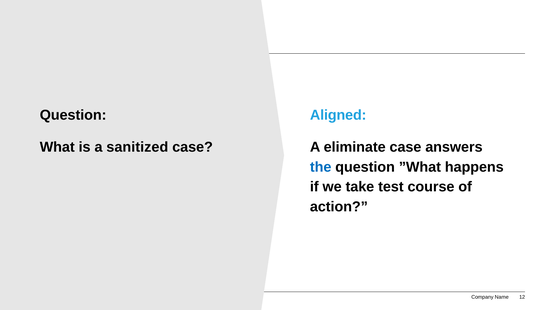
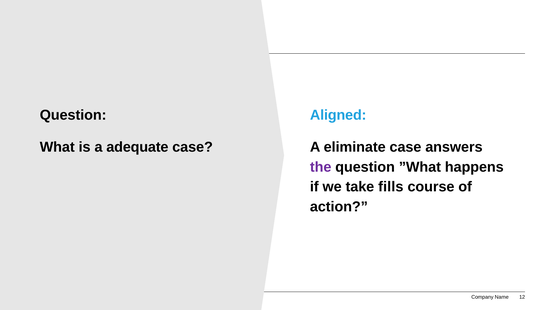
sanitized: sanitized -> adequate (137, 147)
the colour: blue -> purple (321, 167)
test: test -> fills (391, 186)
